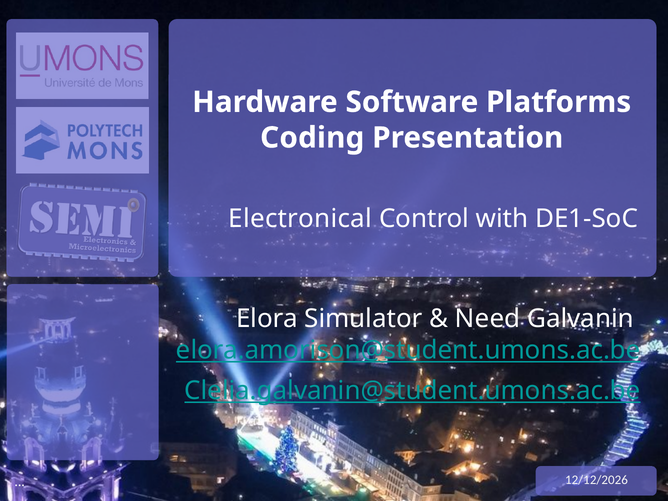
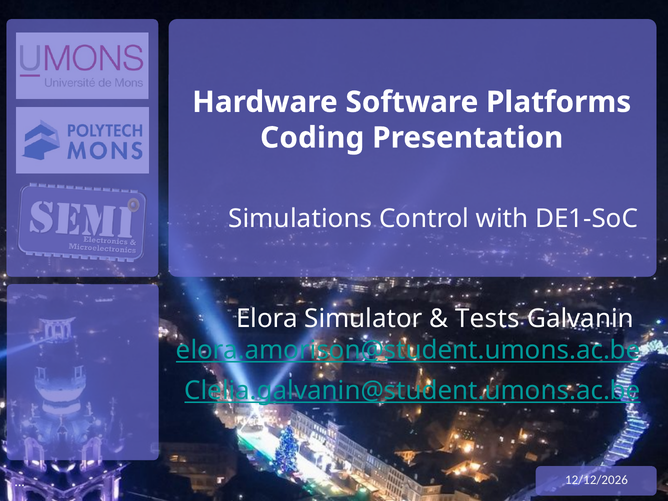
Electronical: Electronical -> Simulations (300, 219)
Need: Need -> Tests (487, 319)
